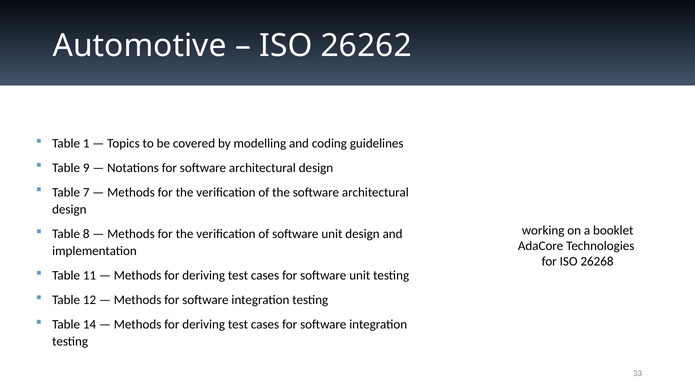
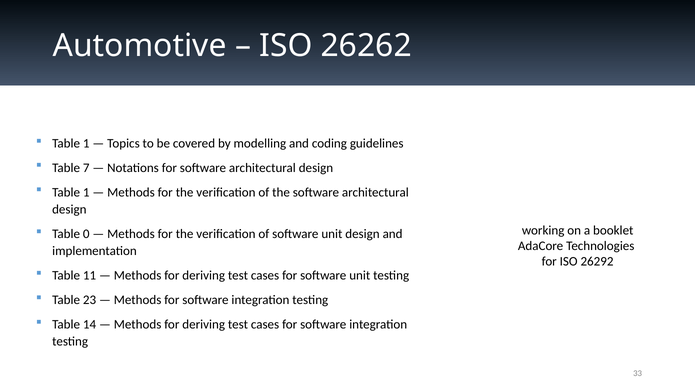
9: 9 -> 7 (86, 168)
7: 7 -> 1 (86, 192)
8: 8 -> 0 (86, 234)
26268: 26268 -> 26292 (597, 262)
12: 12 -> 23 (90, 300)
